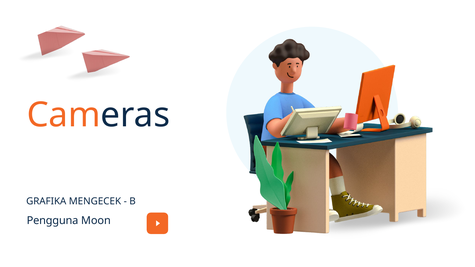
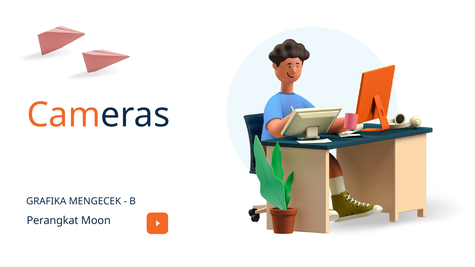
Pengguna: Pengguna -> Perangkat (53, 221)
